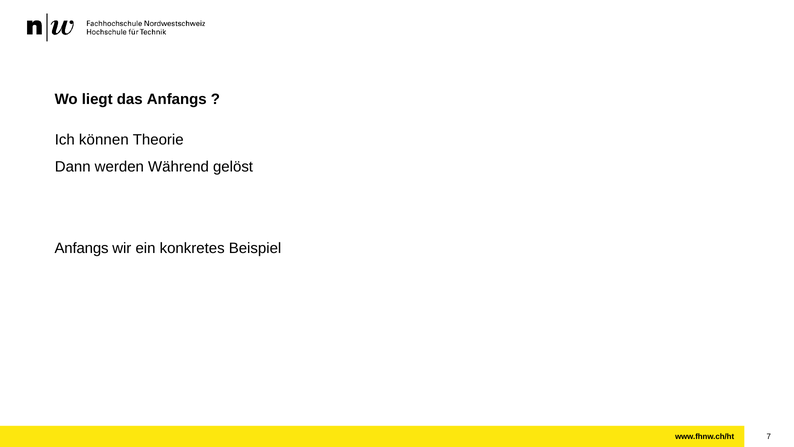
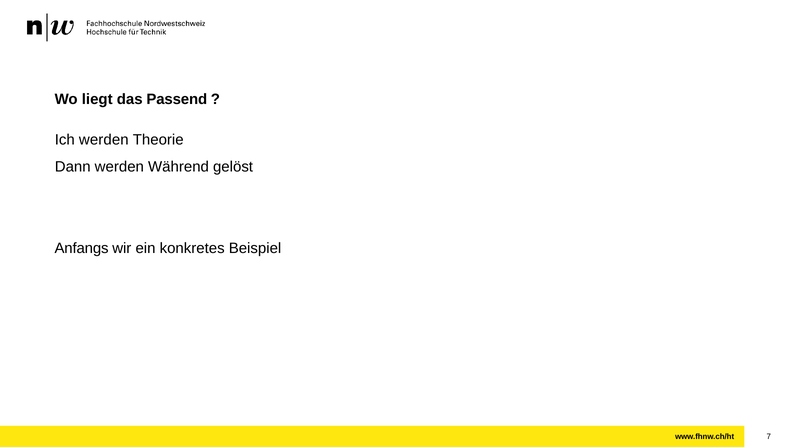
das Anfangs: Anfangs -> Passend (177, 99)
Ich können: können -> werden (104, 140)
